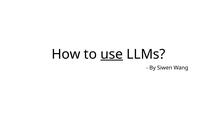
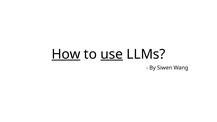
How underline: none -> present (66, 54)
